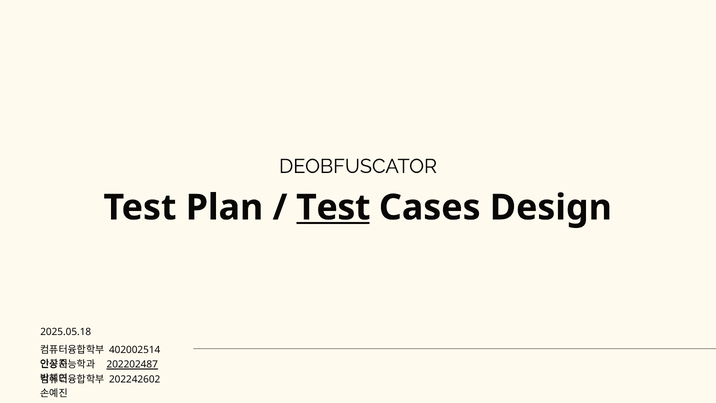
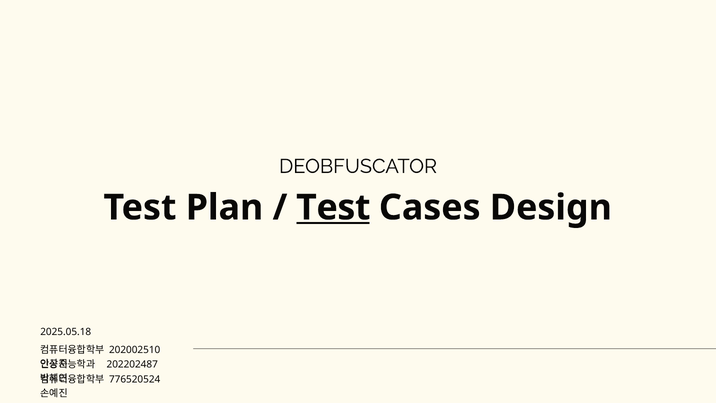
402002514: 402002514 -> 202002510 (135, 350)
202202487 underline: present -> none (132, 364)
202242602: 202242602 -> 776520524 (135, 379)
